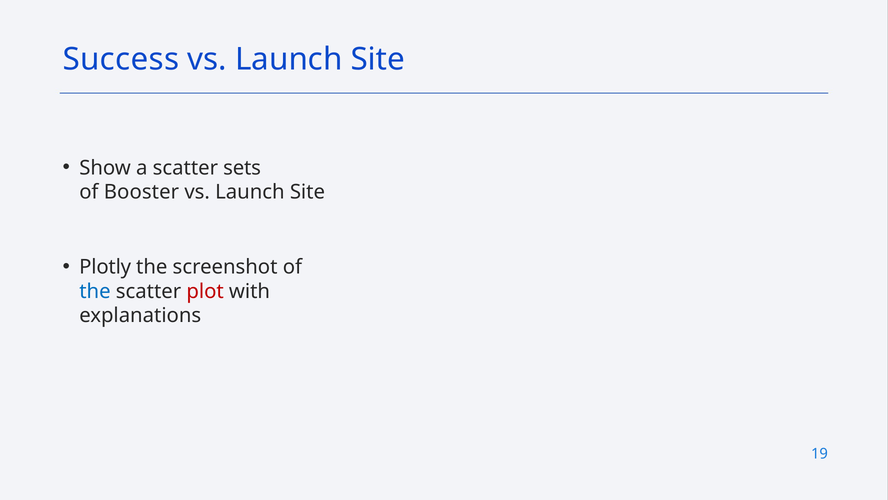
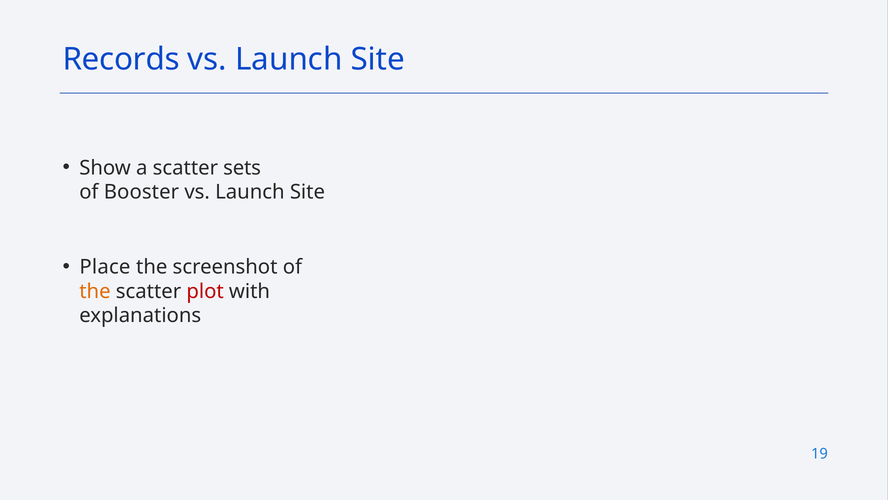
Success: Success -> Records (121, 59)
Plotly: Plotly -> Place (105, 267)
the colour: blue -> orange (95, 291)
